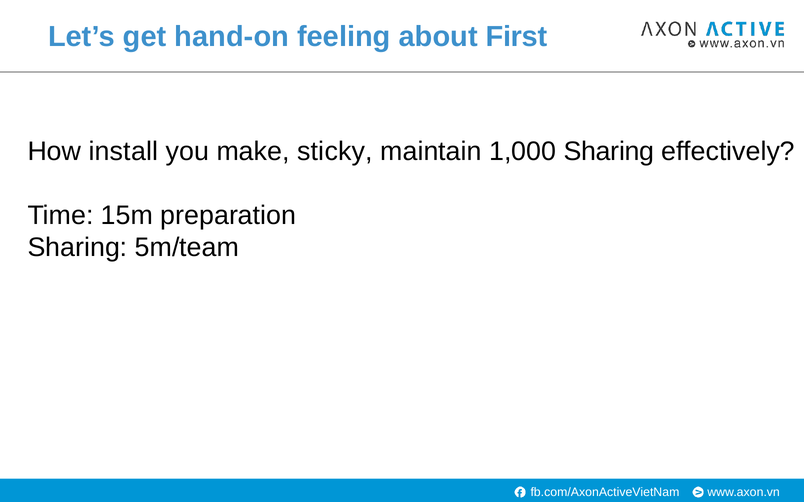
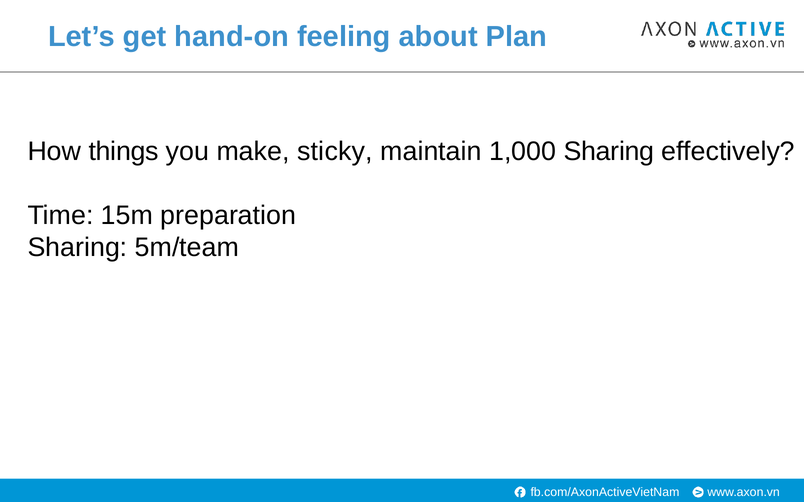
First: First -> Plan (516, 36)
install: install -> things (124, 151)
